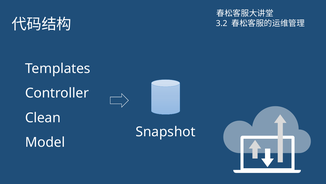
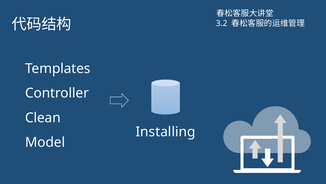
Snapshot: Snapshot -> Installing (166, 131)
